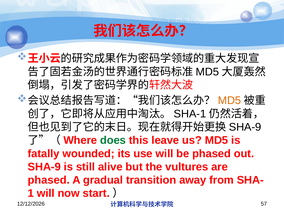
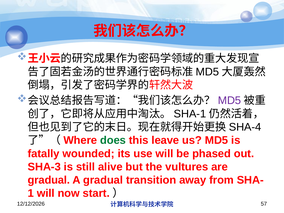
MD5 colour: orange -> purple (229, 101)
SHA-9: SHA-9 -> SHA-4 (245, 127)
SHA-9: SHA-9 -> SHA-3 (44, 167)
phased: phased -> gradual (49, 180)
